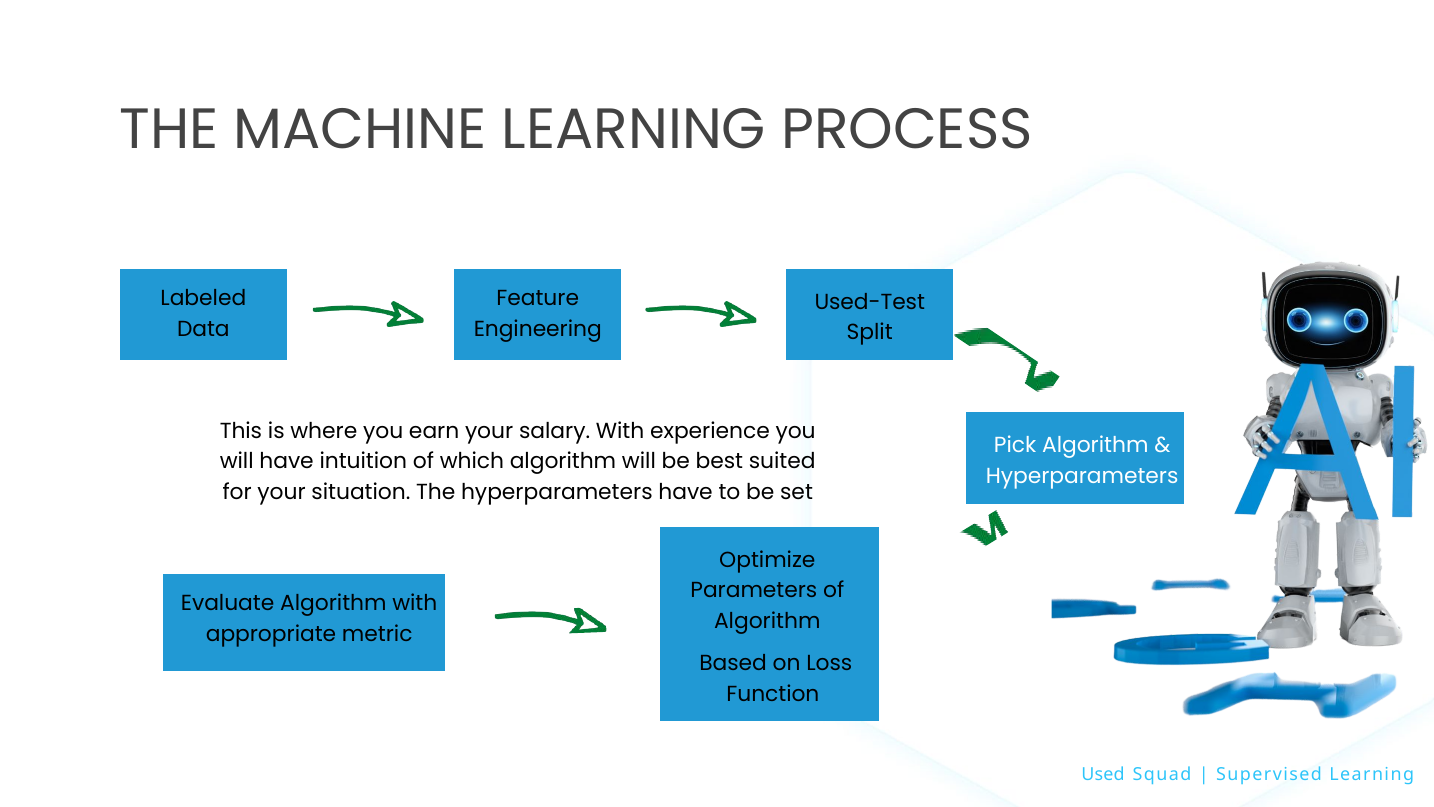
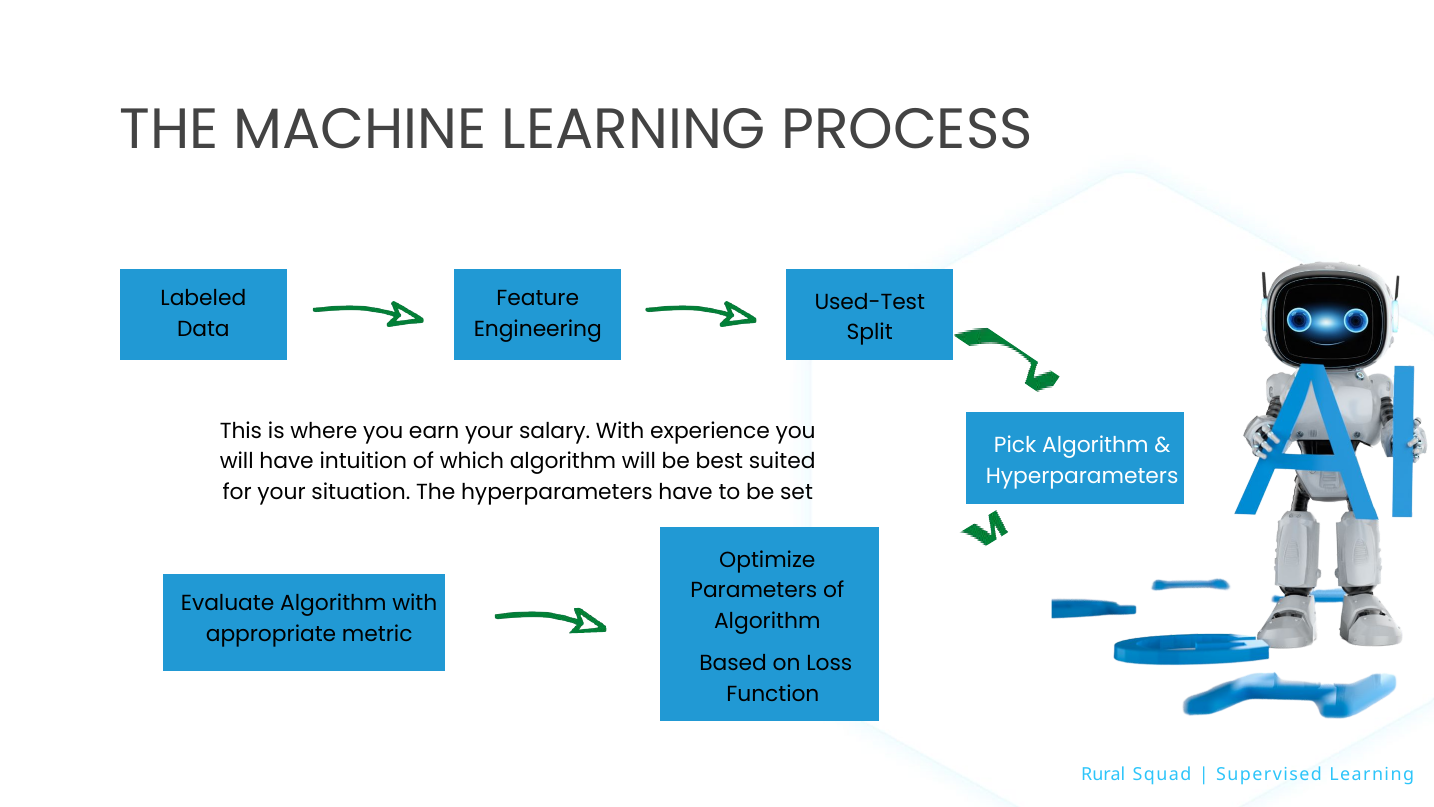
Used: Used -> Rural (1103, 774)
